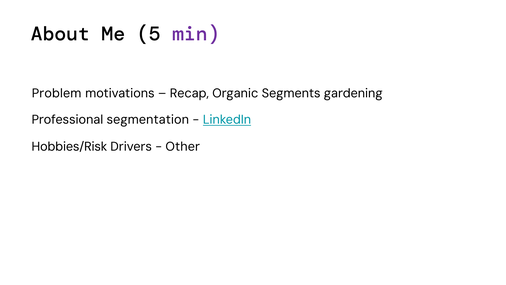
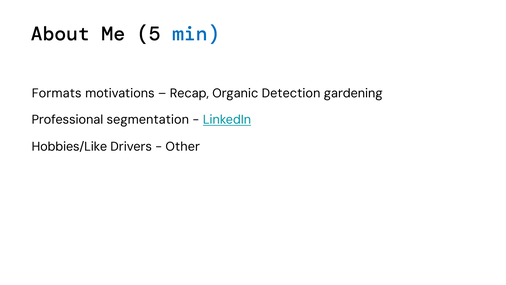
min colour: purple -> blue (196, 34)
Problem: Problem -> Formats (57, 93)
Segments: Segments -> Detection (291, 93)
Hobbies/Risk: Hobbies/Risk -> Hobbies/Like (69, 147)
